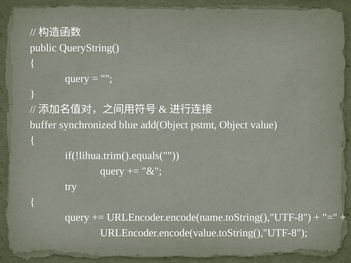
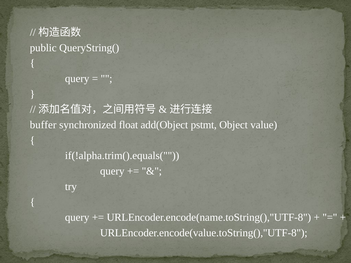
blue: blue -> float (128, 125)
if(!lihua.trim().equals(: if(!lihua.trim().equals( -> if(!alpha.trim().equals( (122, 156)
